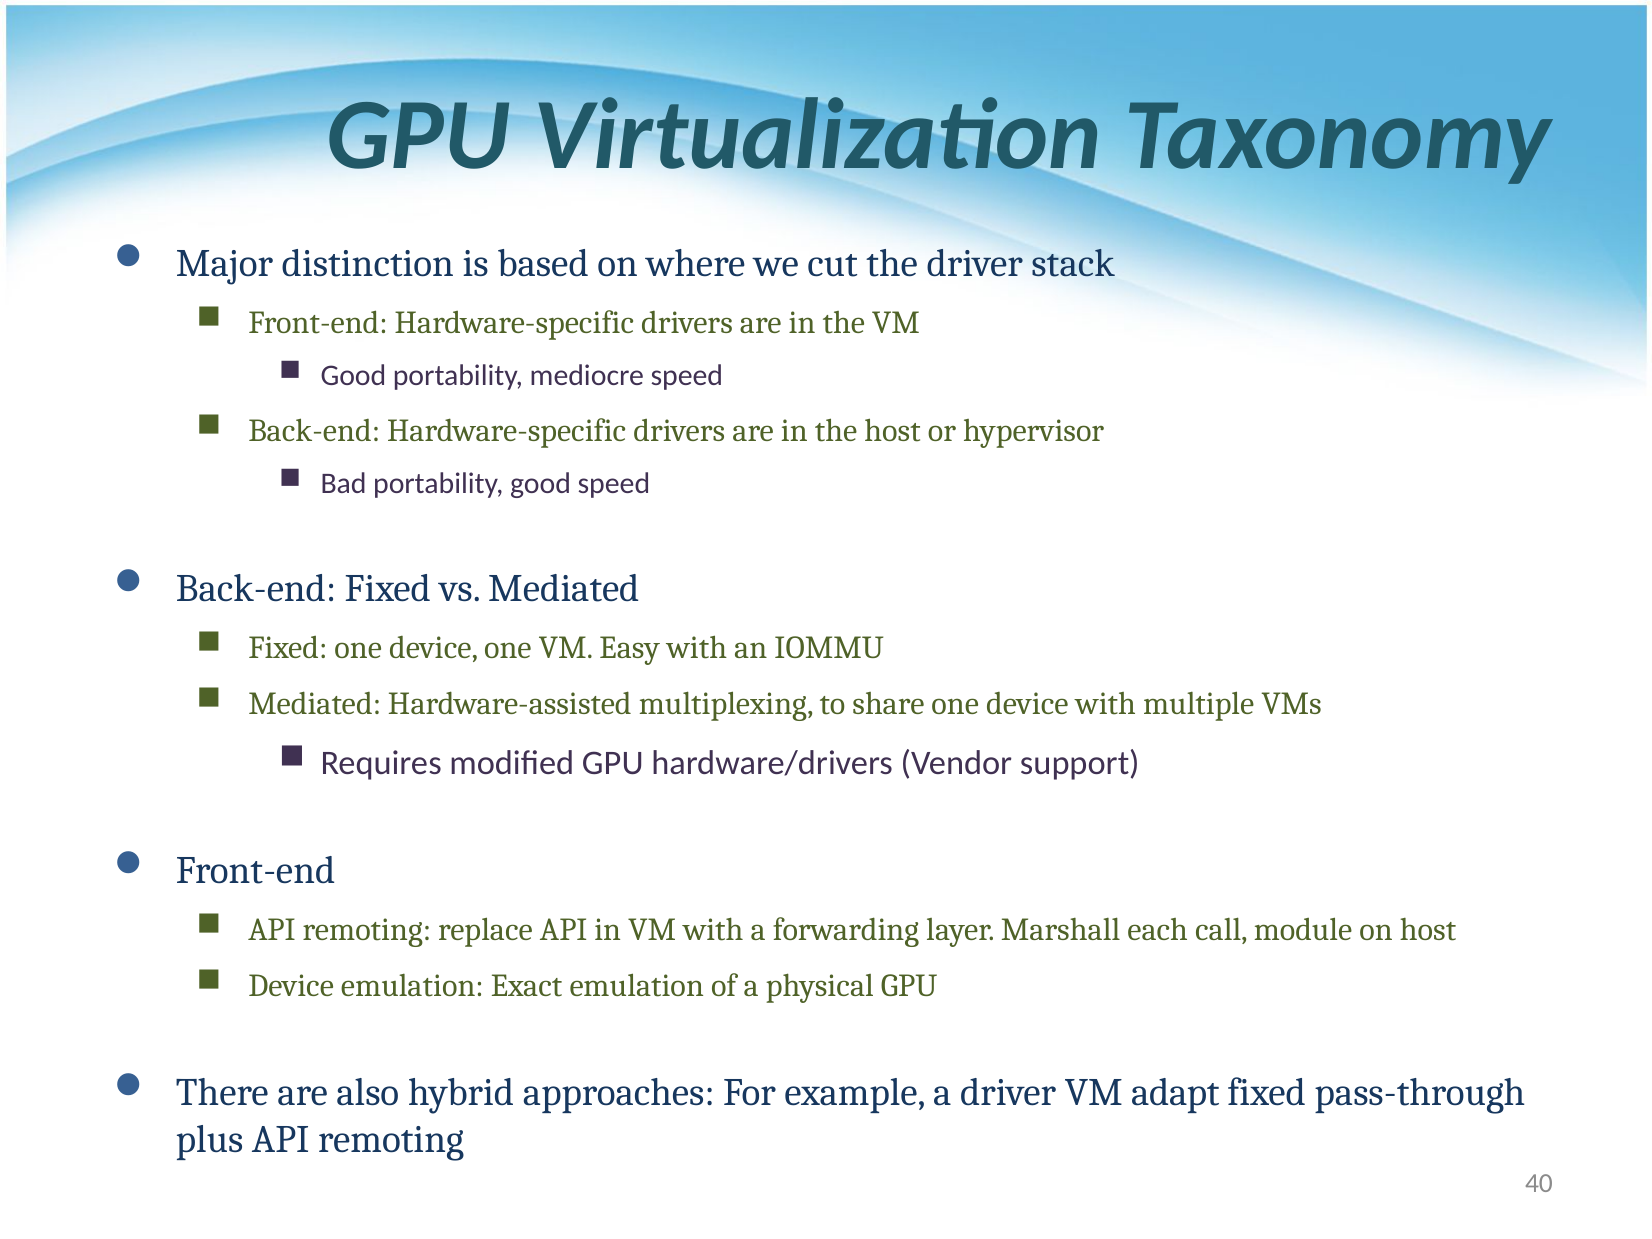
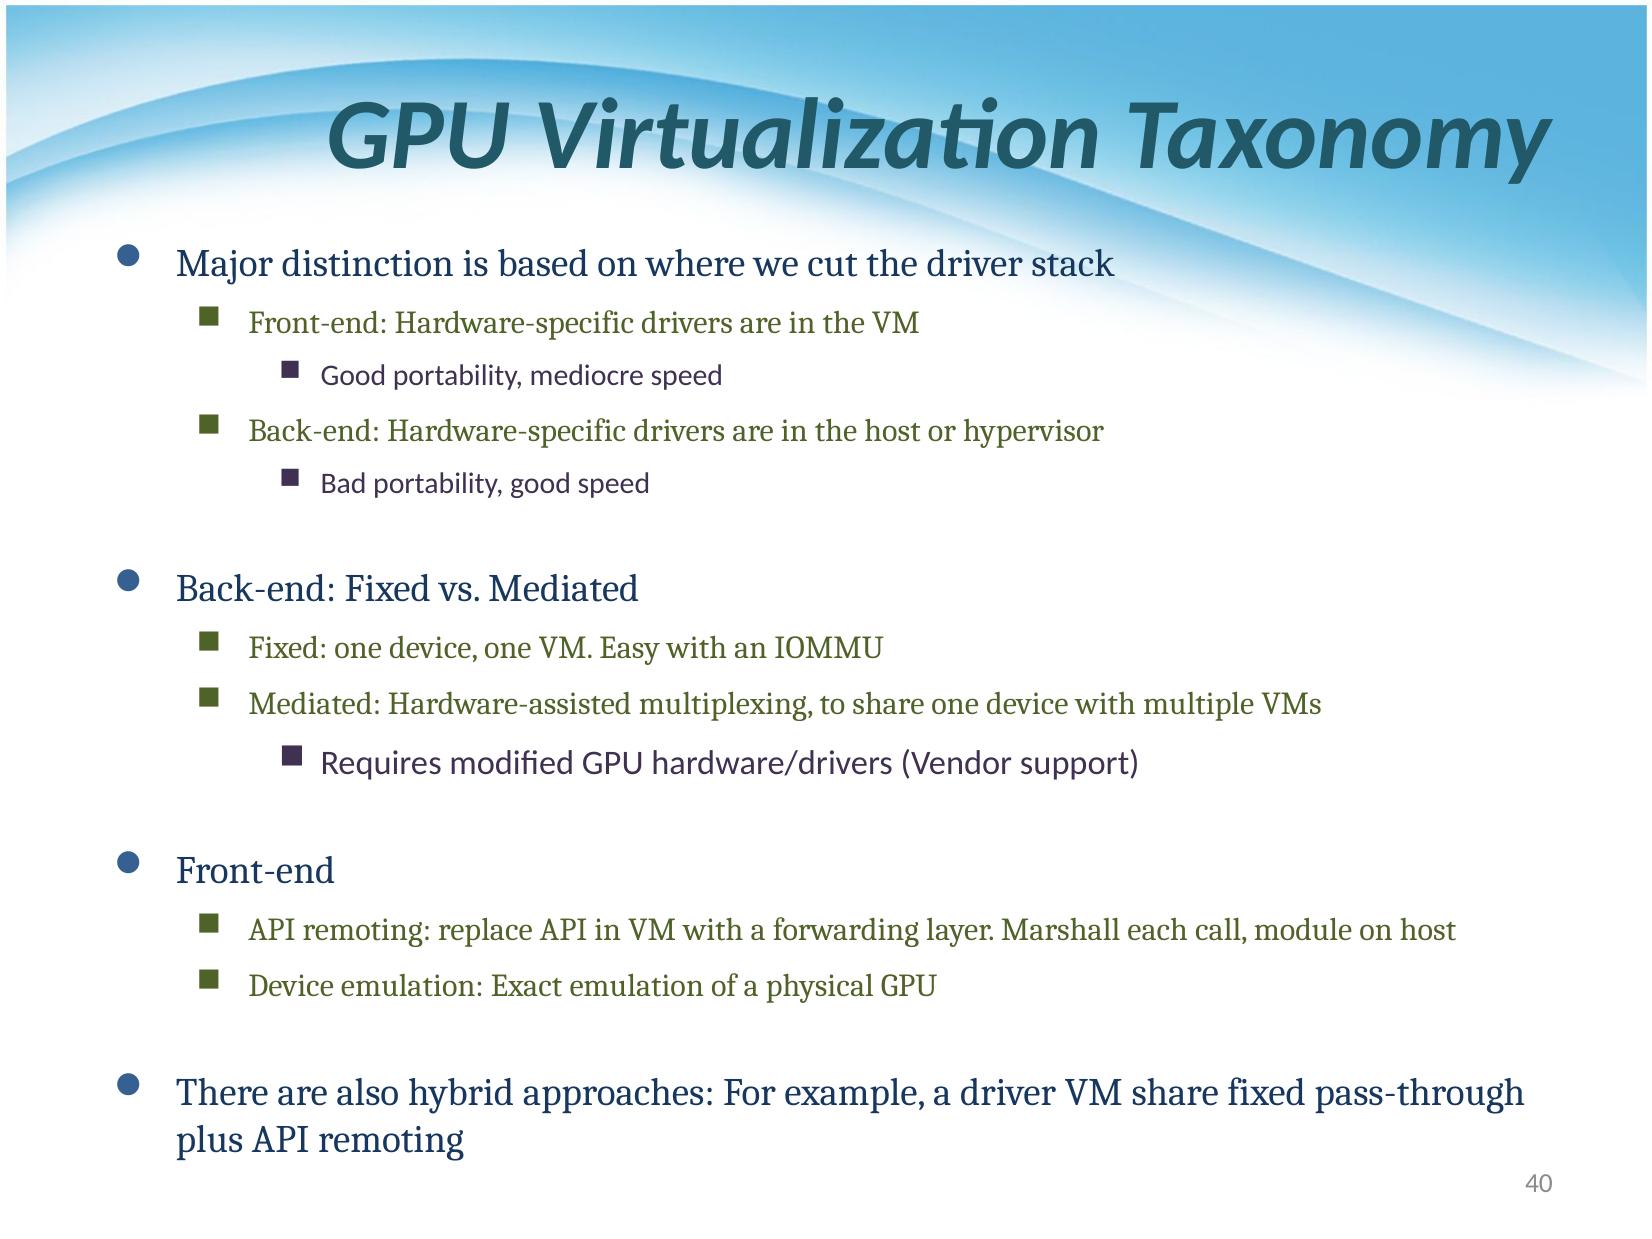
VM adapt: adapt -> share (1175, 1093)
